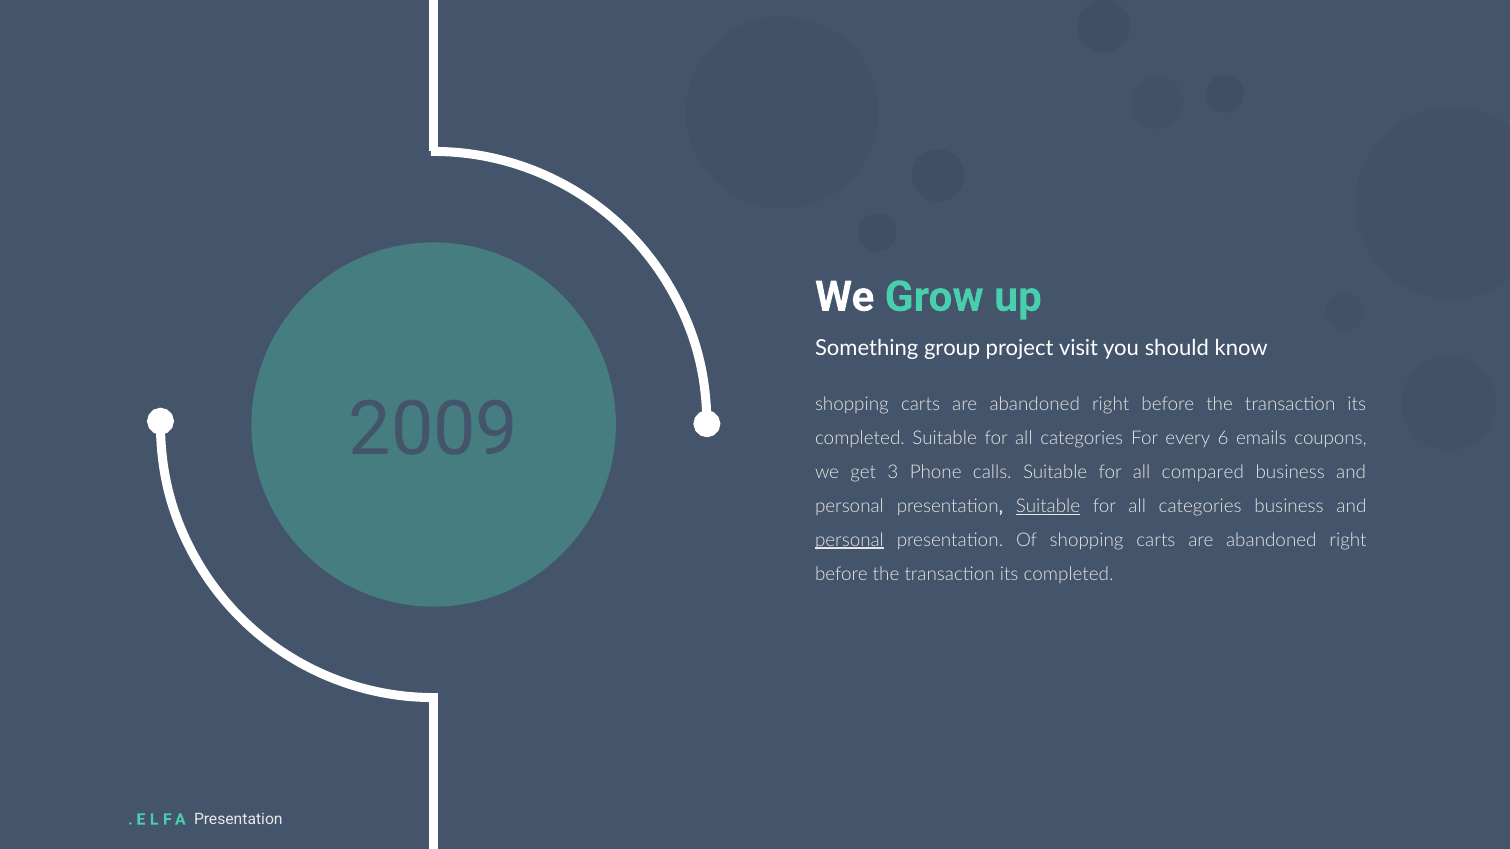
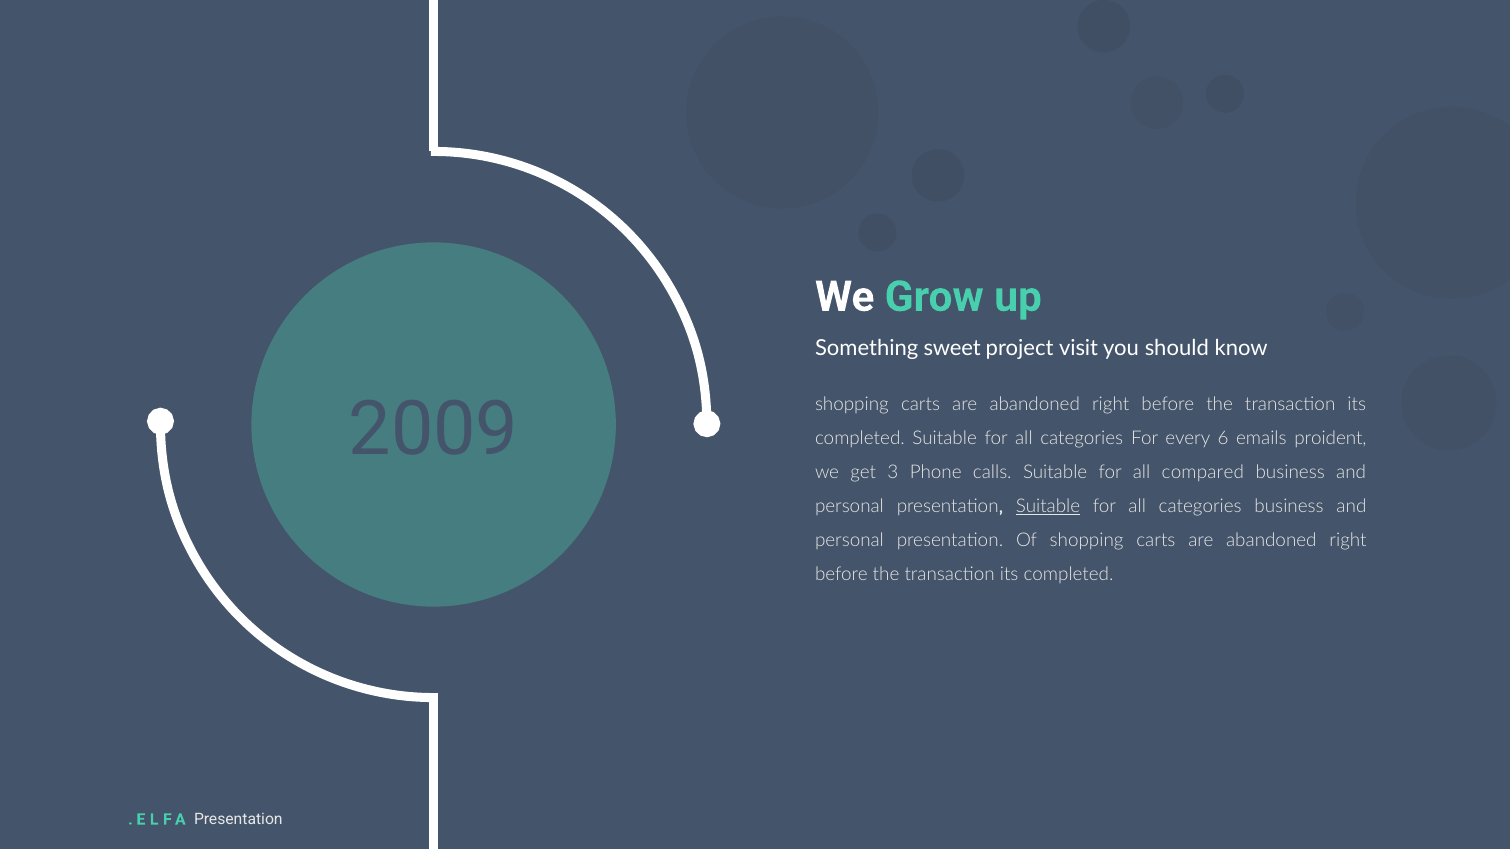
group: group -> sweet (952, 348)
coupons: coupons -> proident (1330, 438)
personal underline: present -> none (849, 540)
